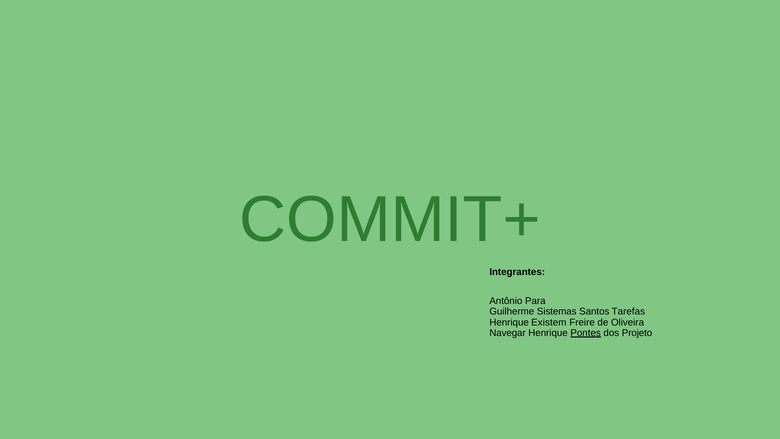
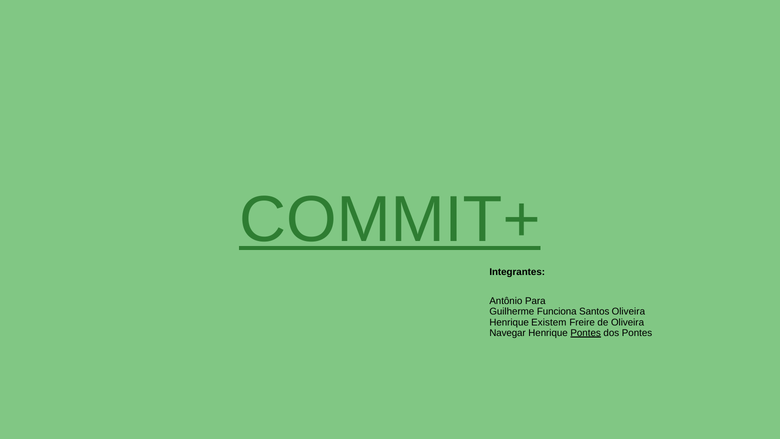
COMMIT+ underline: none -> present (390, 220)
Sistemas: Sistemas -> Funciona (557, 312)
Santos Tarefas: Tarefas -> Oliveira (628, 312)
dos Projeto: Projeto -> Pontes (637, 333)
